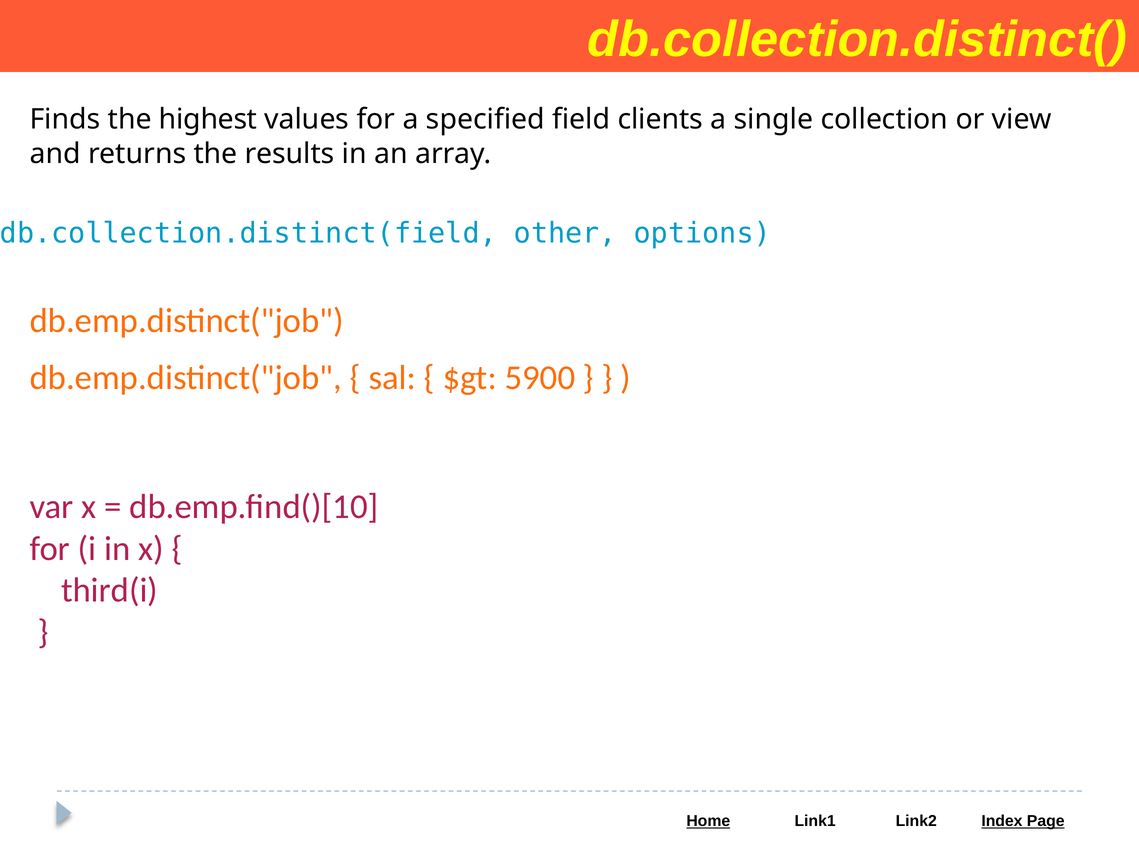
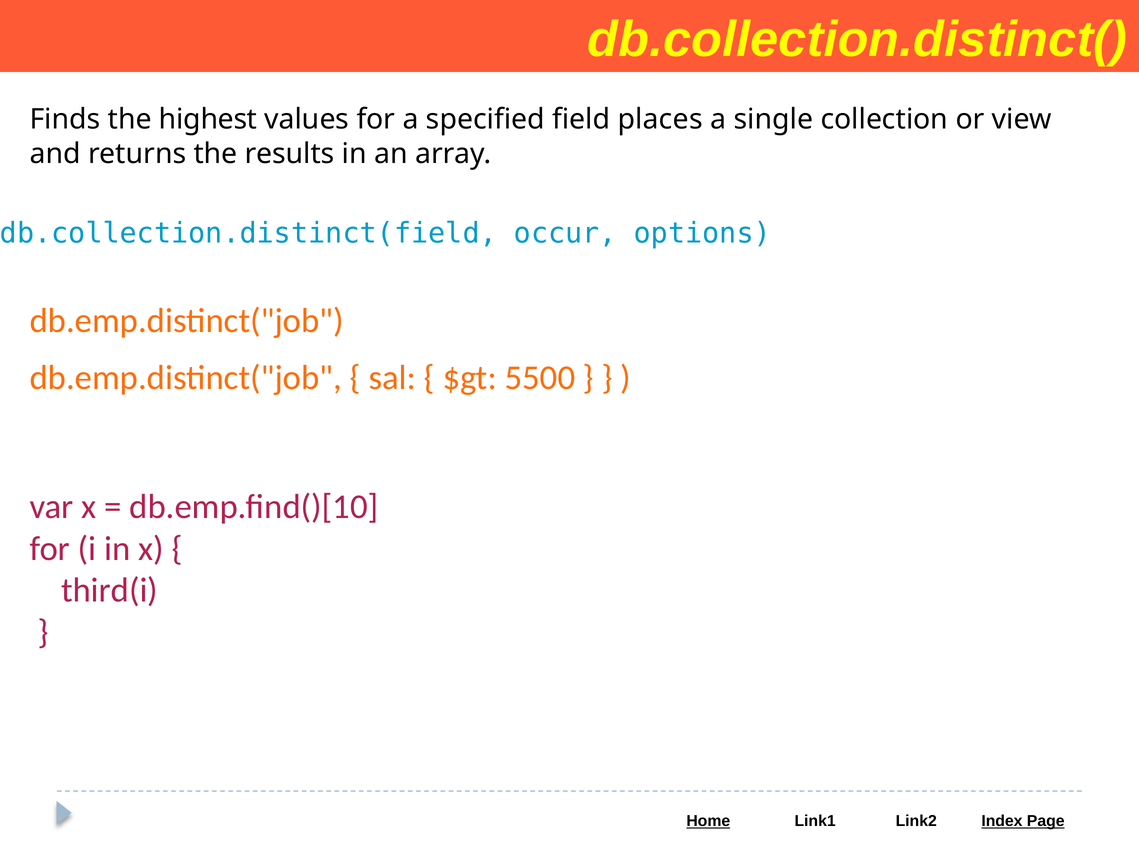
clients: clients -> places (660, 120)
other: other -> occur (565, 233)
5900: 5900 -> 5500 (540, 378)
